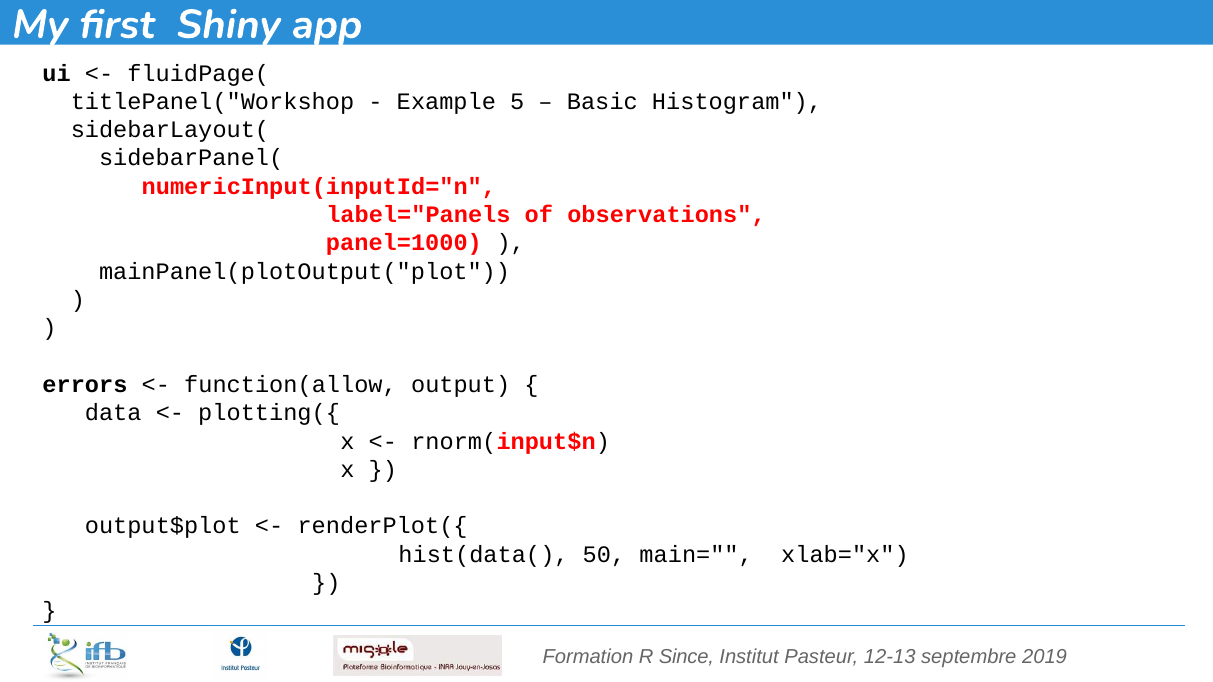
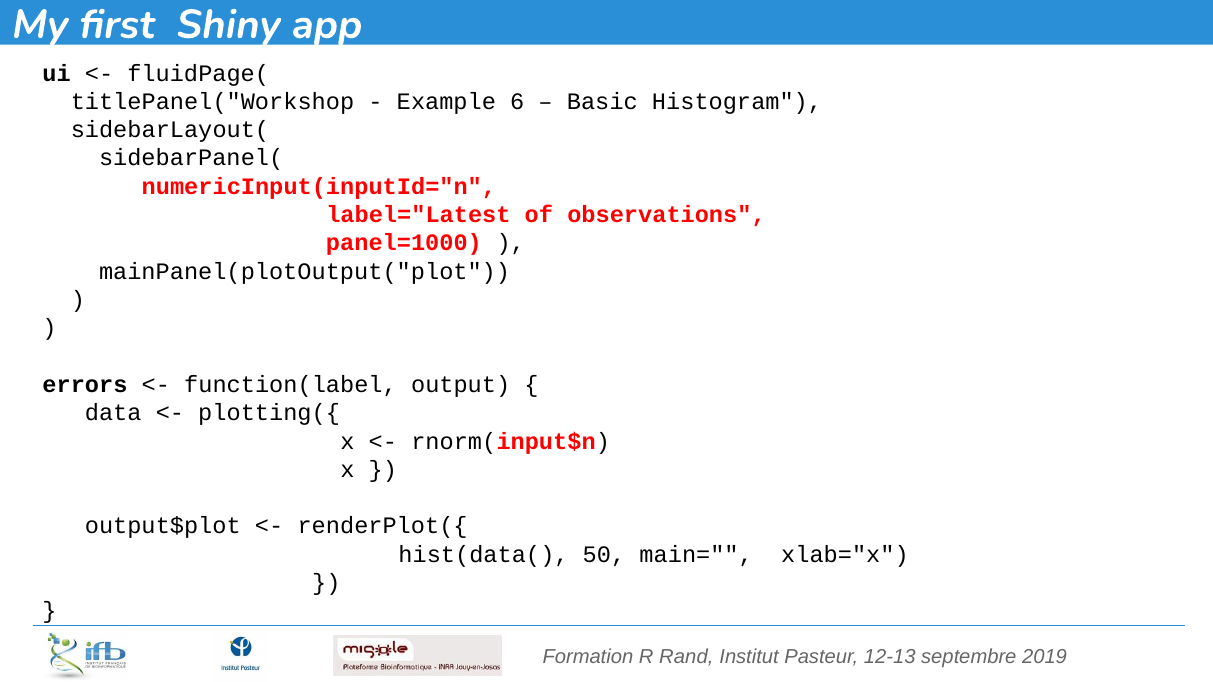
5: 5 -> 6 (517, 102)
label="Panels: label="Panels -> label="Latest (418, 215)
function(allow: function(allow -> function(label (290, 385)
Since: Since -> Rand (686, 657)
